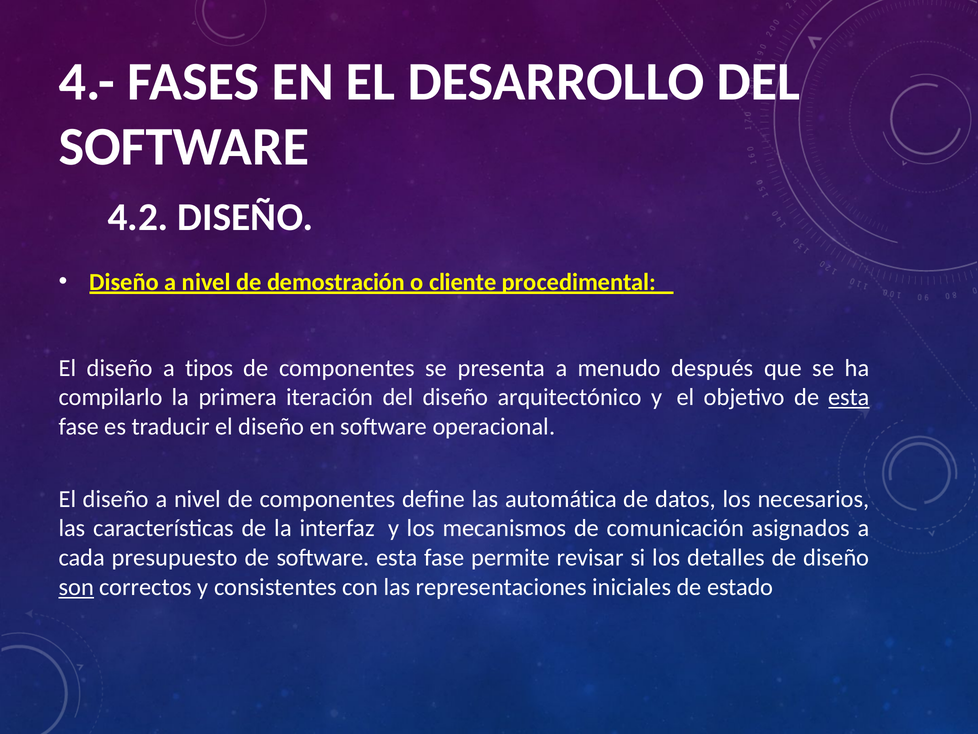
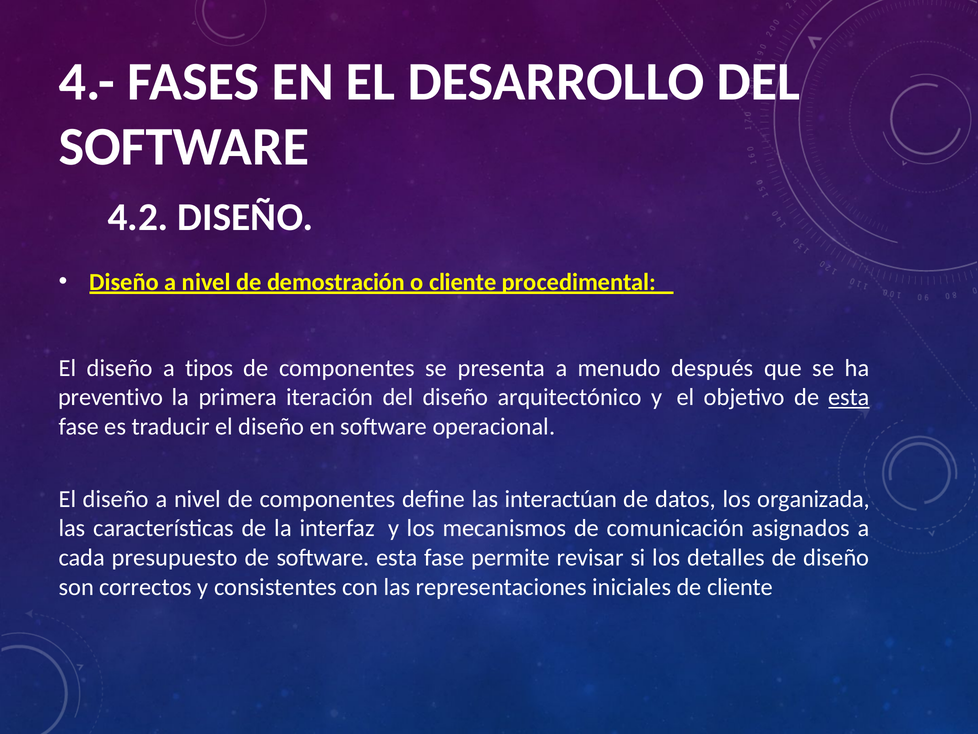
compilarlo: compilarlo -> preventivo (111, 397)
automática: automática -> interactúan (561, 499)
necesarios: necesarios -> organizada (814, 499)
son underline: present -> none (76, 587)
de estado: estado -> cliente (740, 587)
